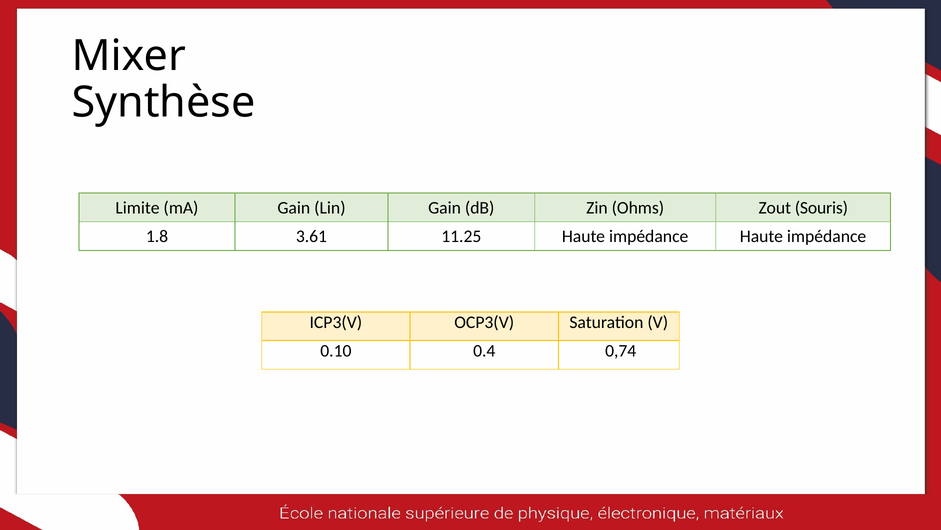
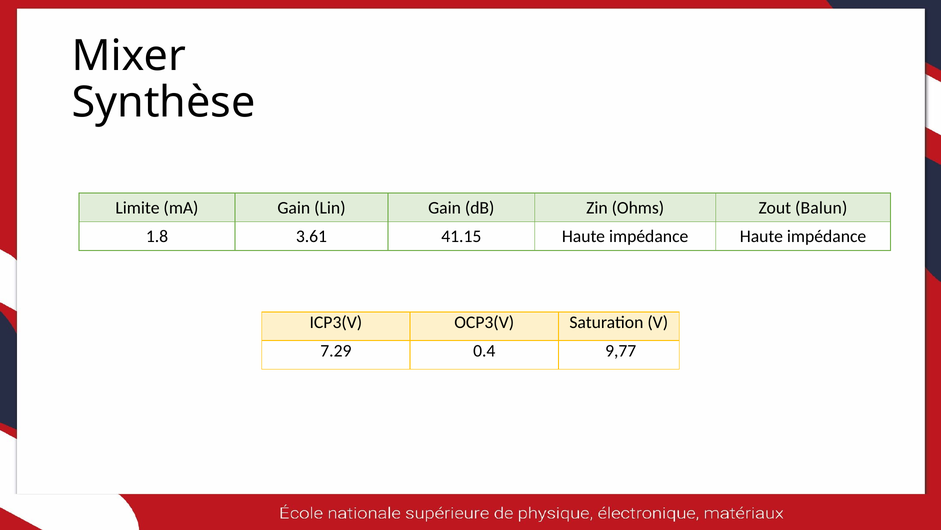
Souris: Souris -> Balun (821, 207)
11.25: 11.25 -> 41.15 (461, 236)
0.10: 0.10 -> 7.29 (336, 351)
0,74: 0,74 -> 9,77 (621, 351)
